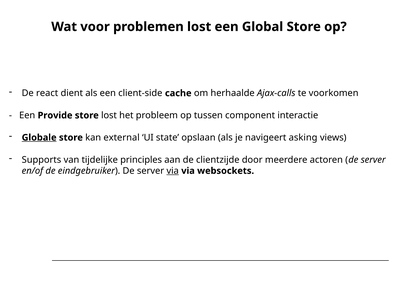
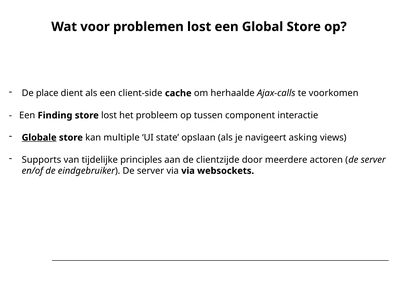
react: react -> place (47, 93)
Provide: Provide -> Finding (55, 115)
external: external -> multiple (122, 137)
via underline: present -> none (173, 171)
